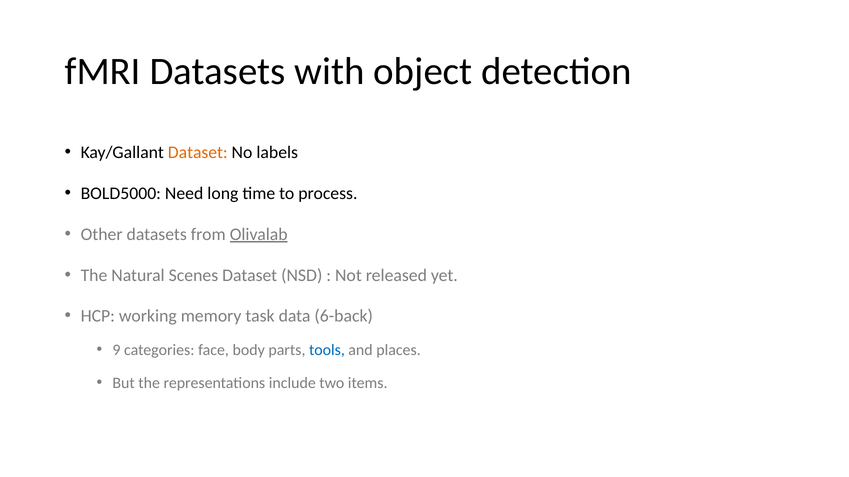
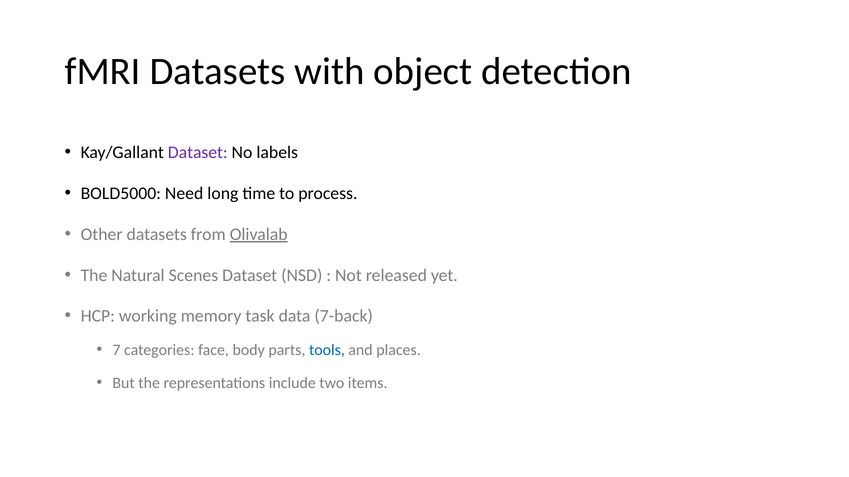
Dataset colour: orange -> purple (198, 153)
6-back: 6-back -> 7-back (344, 316)
9: 9 -> 7 (117, 350)
